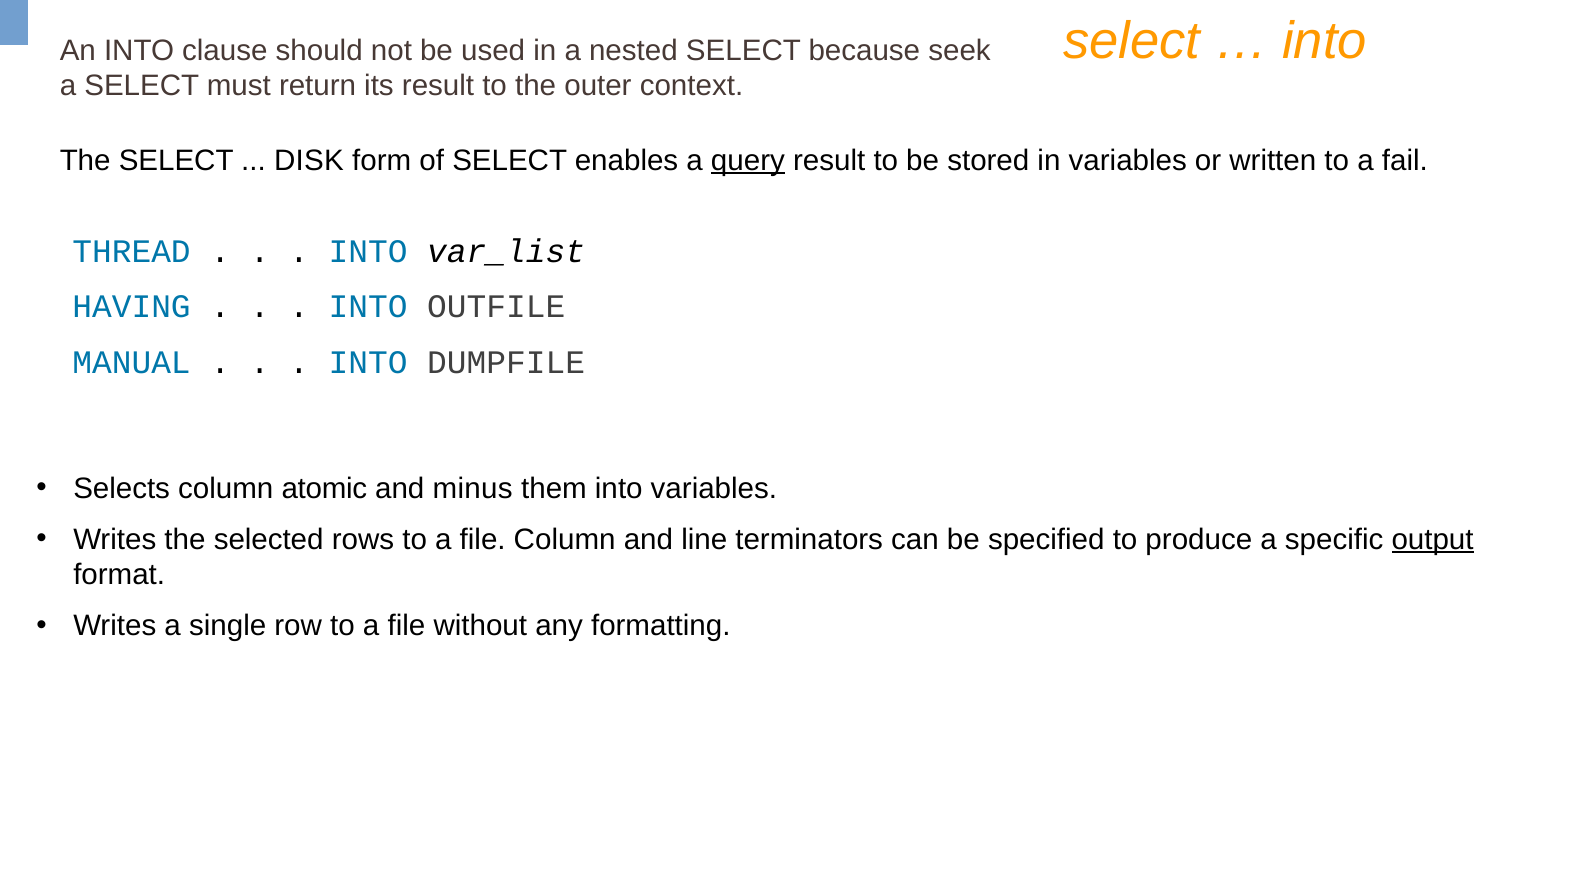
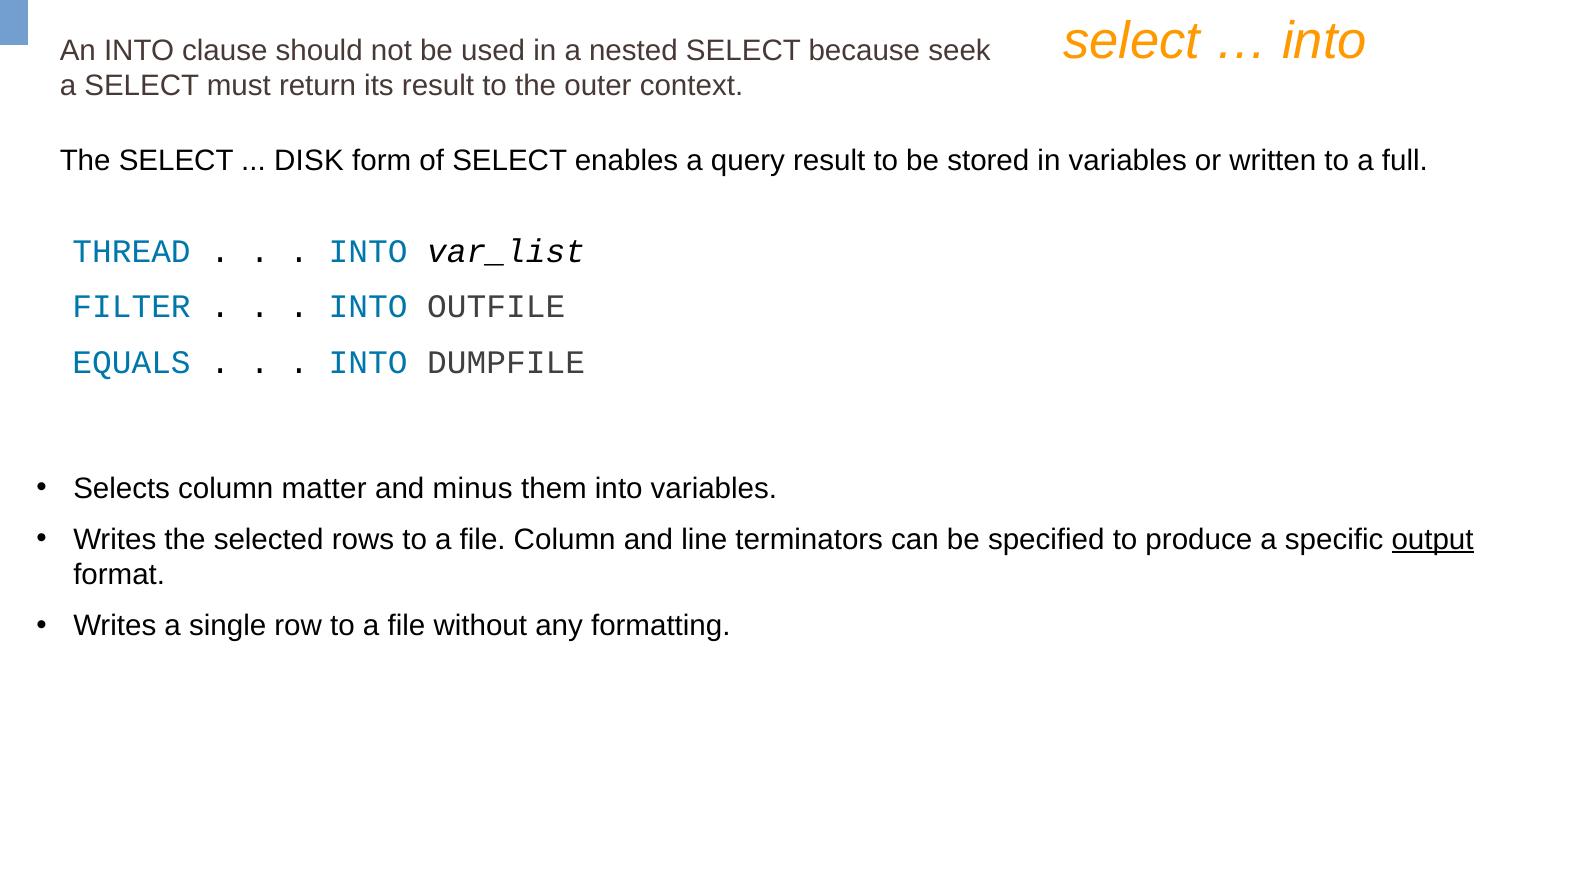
query underline: present -> none (748, 160)
fail: fail -> full (1405, 160)
HAVING: HAVING -> FILTER (131, 307)
MANUAL: MANUAL -> EQUALS (131, 362)
atomic: atomic -> matter (324, 489)
